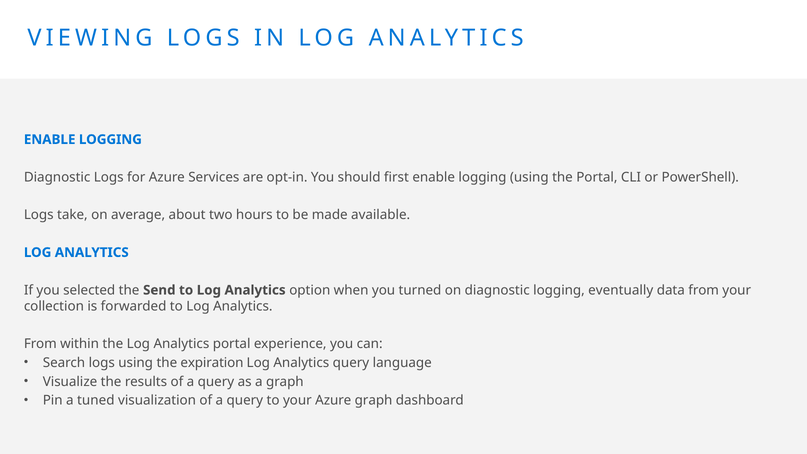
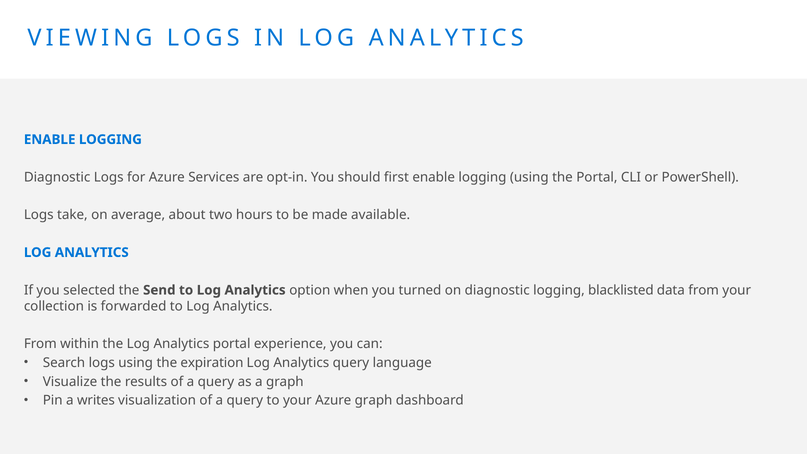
eventually: eventually -> blacklisted (621, 290)
tuned: tuned -> writes (96, 400)
